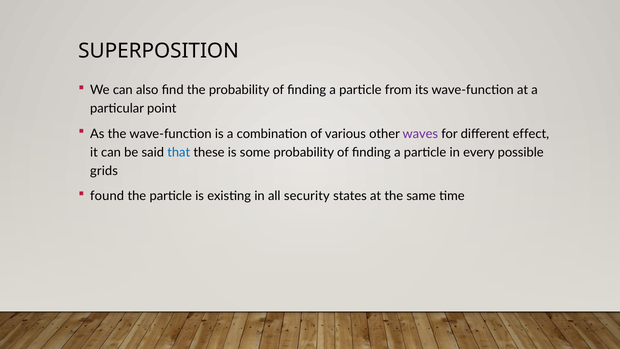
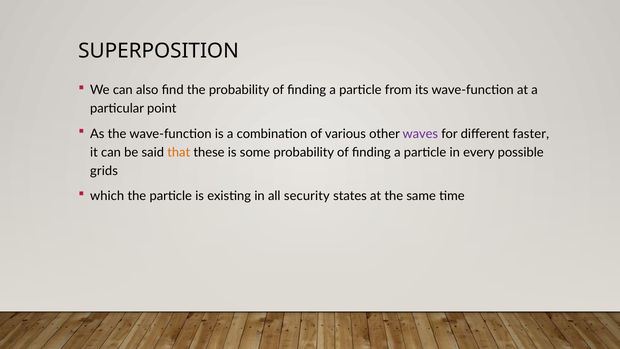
effect: effect -> faster (531, 134)
that colour: blue -> orange (179, 152)
found: found -> which (107, 196)
